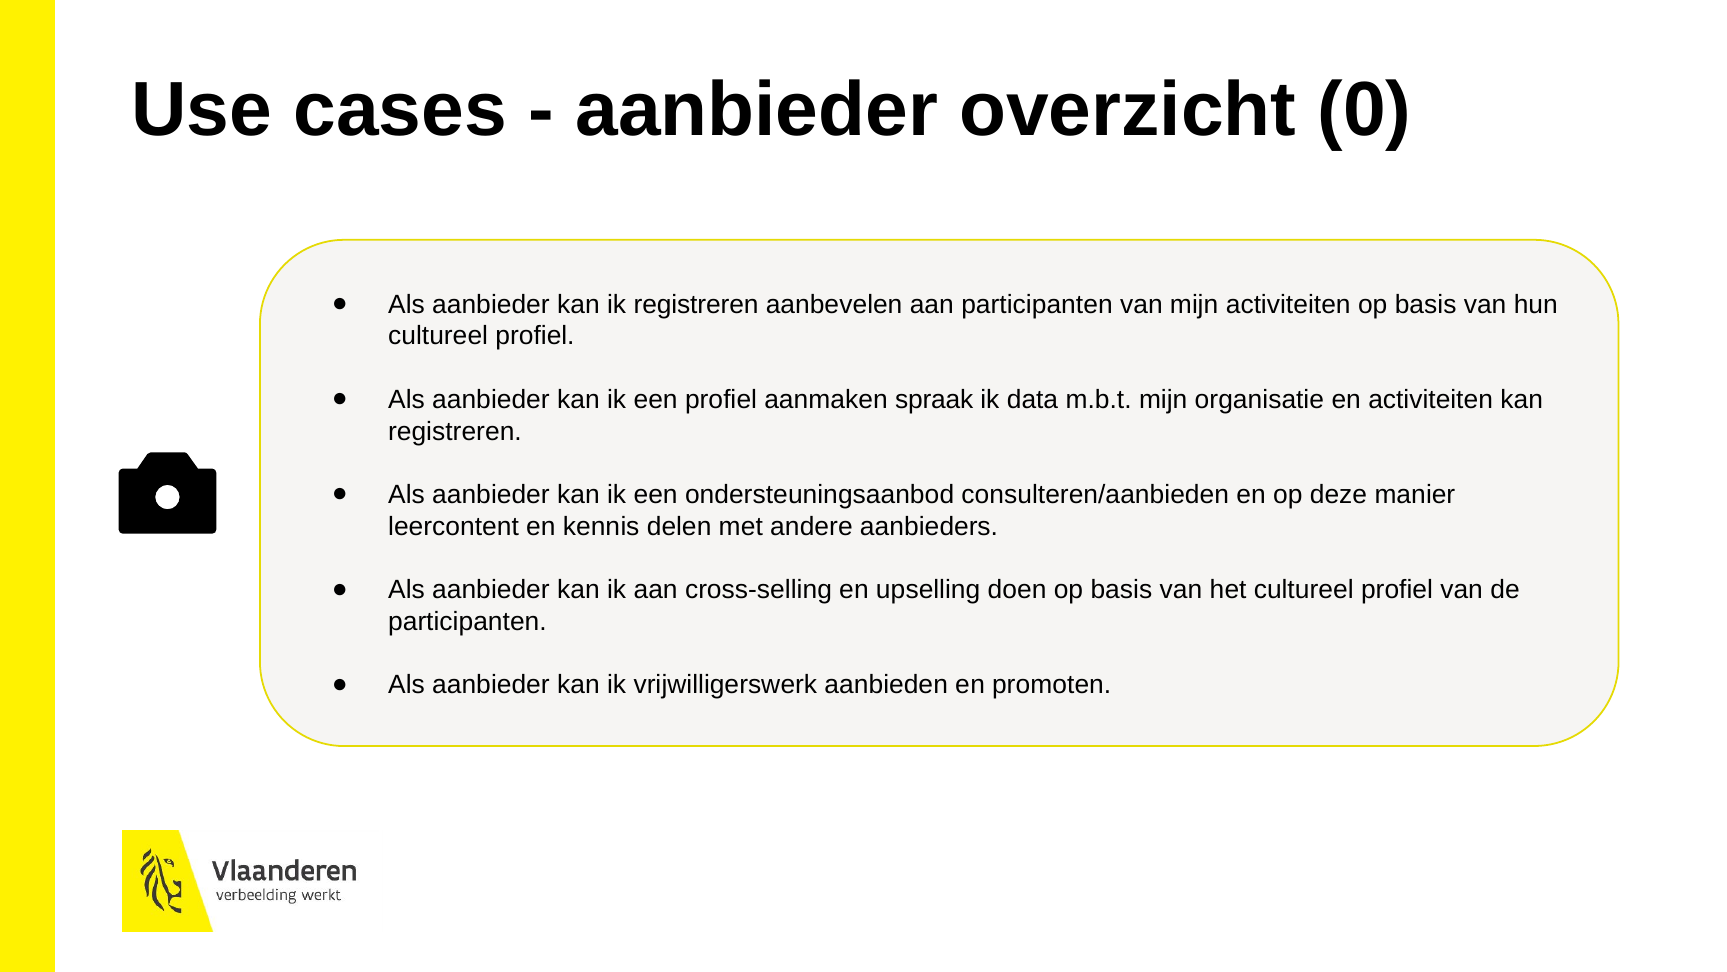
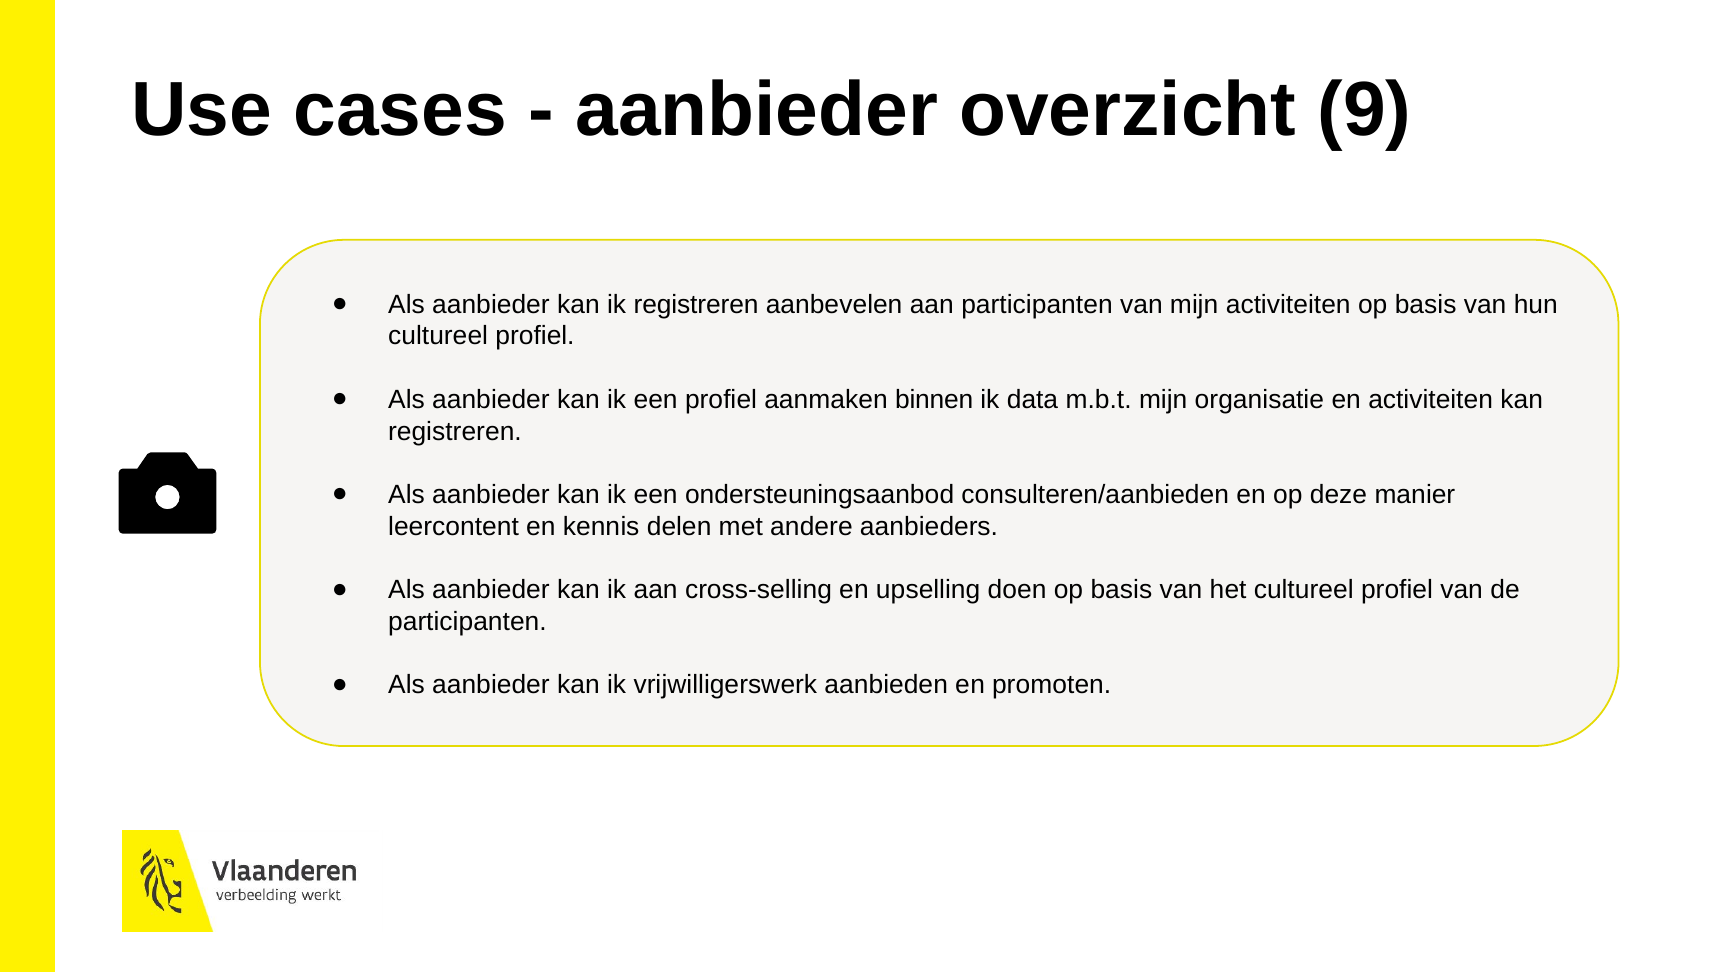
0: 0 -> 9 (1364, 110)
spraak: spraak -> binnen (934, 399)
